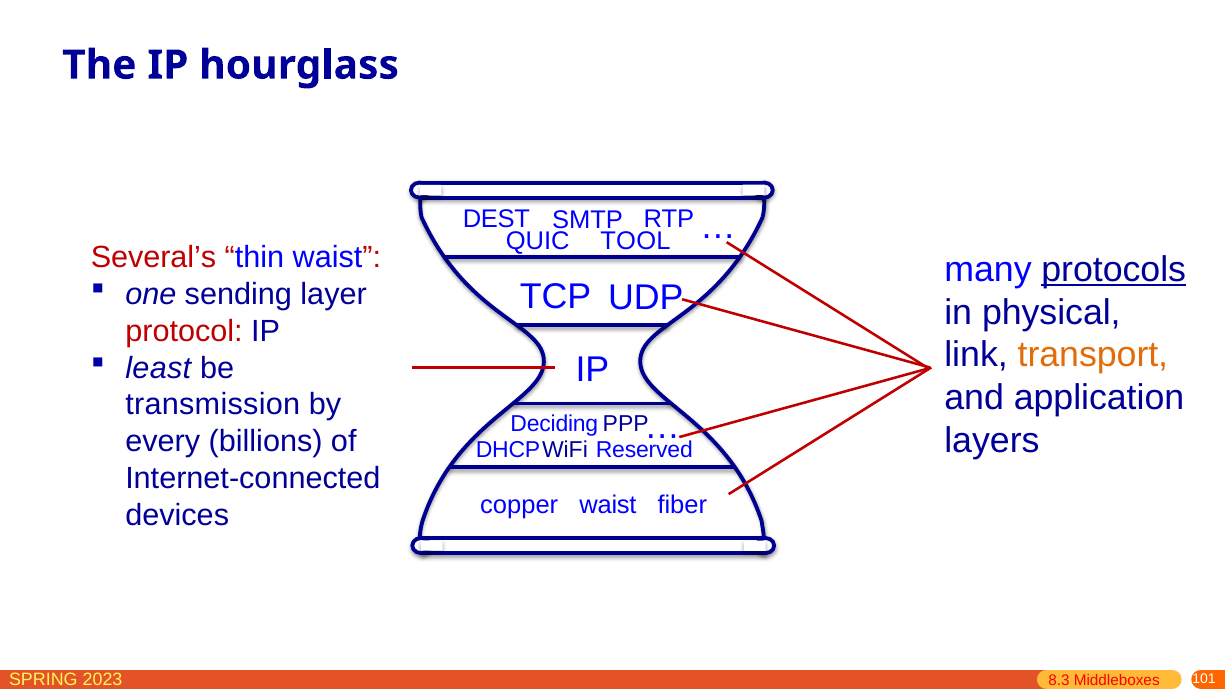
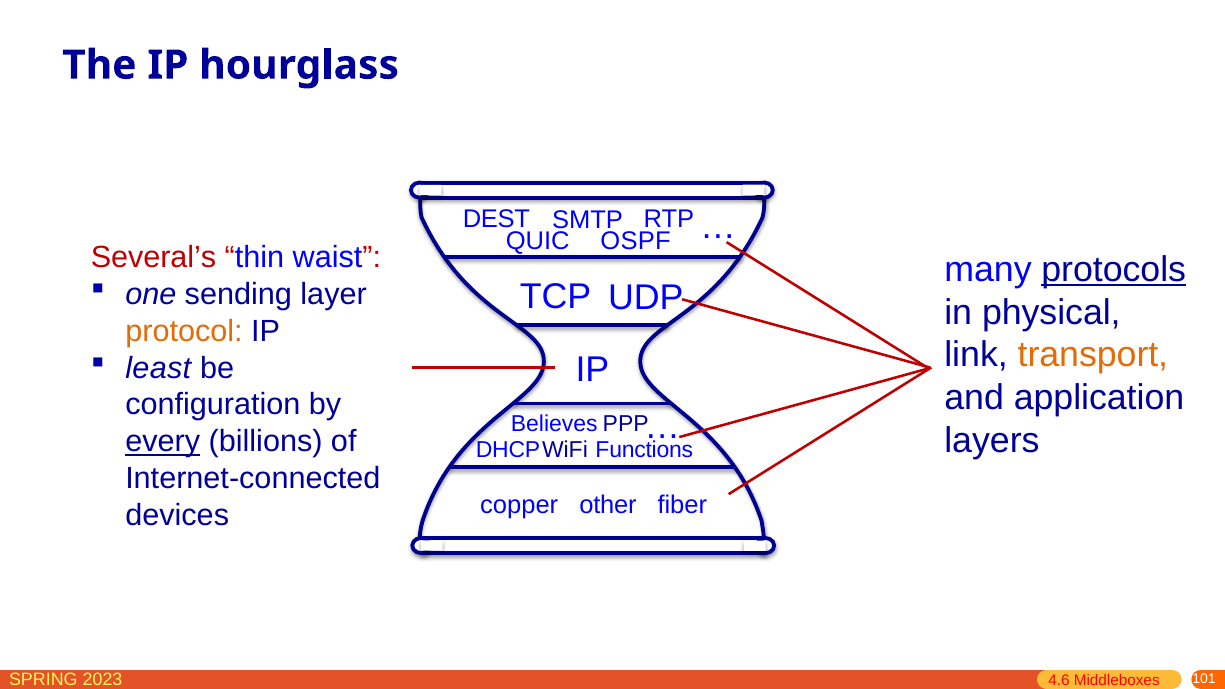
TOOL: TOOL -> OSPF (636, 241)
protocol colour: red -> orange (184, 331)
transmission: transmission -> configuration (213, 405)
Deciding: Deciding -> Believes (554, 424)
every underline: none -> present (163, 441)
Reserved: Reserved -> Functions (644, 450)
copper waist: waist -> other (608, 505)
8.3: 8.3 -> 4.6 (1059, 680)
